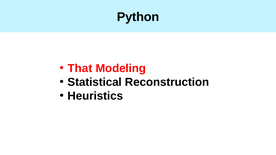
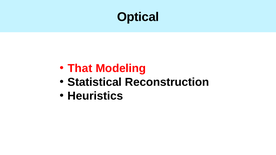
Python: Python -> Optical (138, 17)
